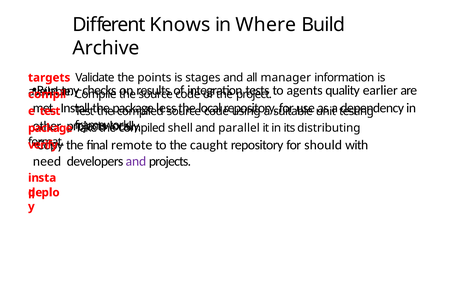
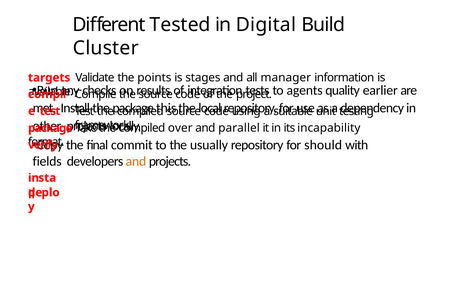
Knows: Knows -> Tested (180, 25)
Where: Where -> Digital (266, 25)
Archive: Archive -> Cluster (106, 48)
less: less -> this (166, 108)
shell: shell -> over (180, 128)
distributing: distributing -> incapability (329, 128)
remote: remote -> commit (132, 145)
caught: caught -> usually (209, 145)
need: need -> fields (47, 161)
and colour: purple -> orange (136, 161)
